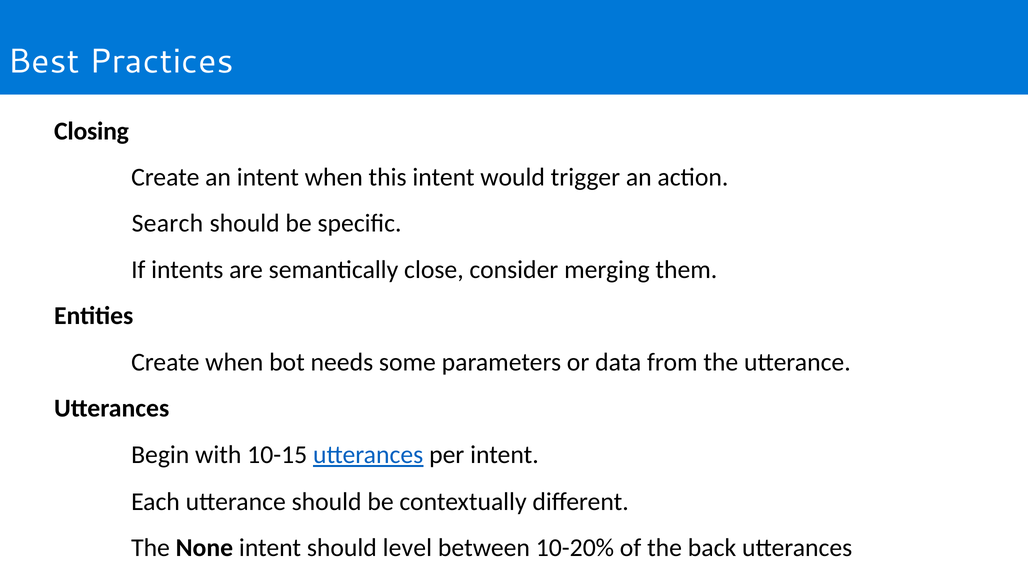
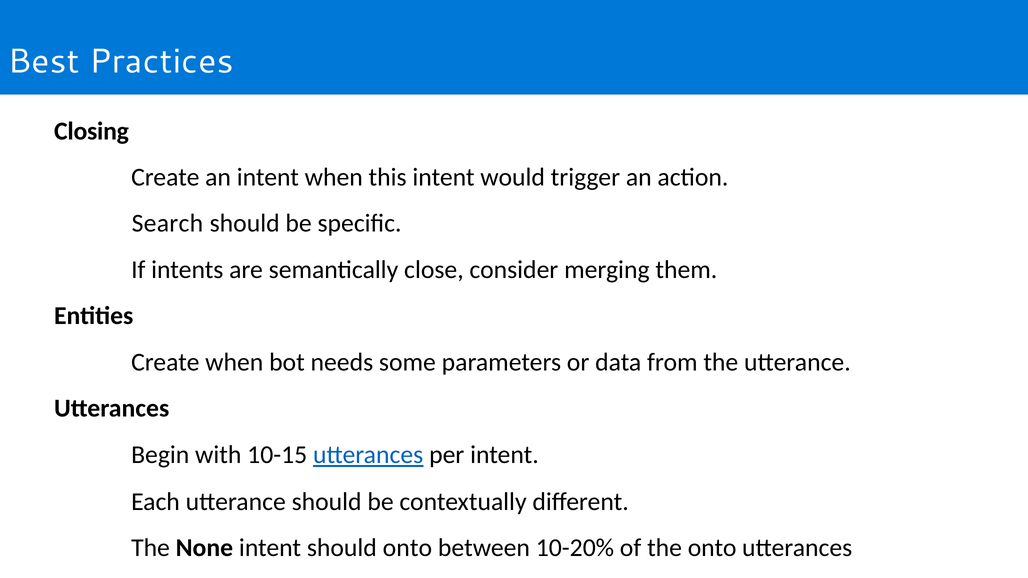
should level: level -> onto (407, 548)
the back: back -> onto (712, 548)
